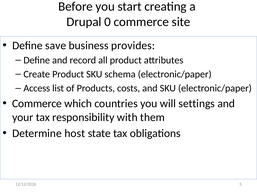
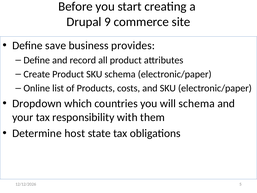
0: 0 -> 9 (108, 22)
Access: Access -> Online (37, 88)
Commerce: Commerce -> Dropdown (37, 103)
will settings: settings -> schema (197, 103)
